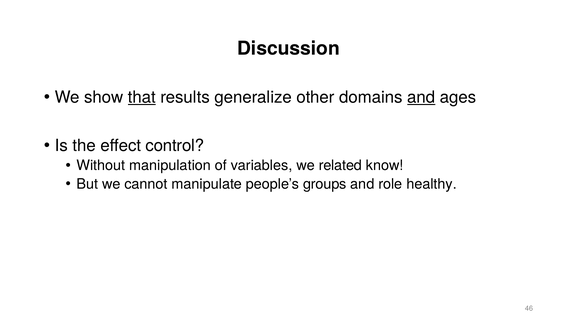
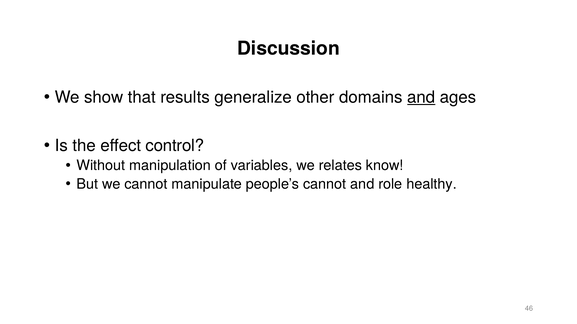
that underline: present -> none (142, 98)
related: related -> relates (340, 166)
people’s groups: groups -> cannot (325, 184)
